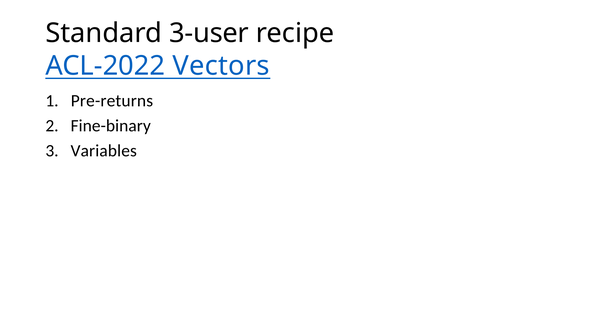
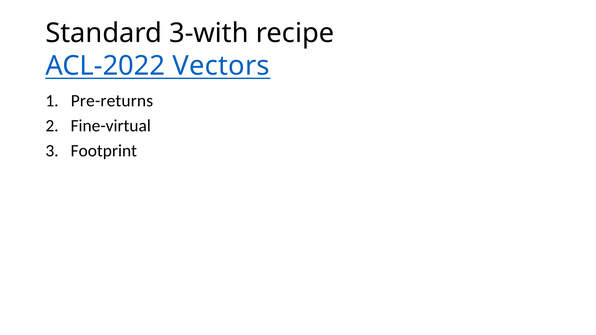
3-user: 3-user -> 3-with (209, 33)
Fine-binary: Fine-binary -> Fine-virtual (111, 126)
Variables: Variables -> Footprint (104, 151)
